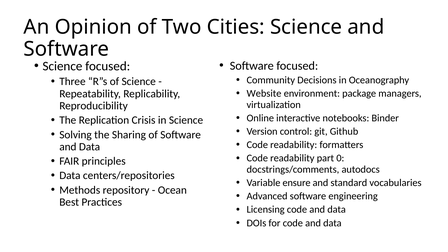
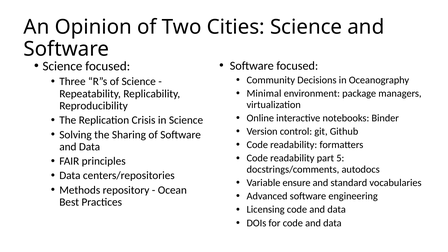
Website: Website -> Minimal (264, 94)
0: 0 -> 5 (340, 158)
